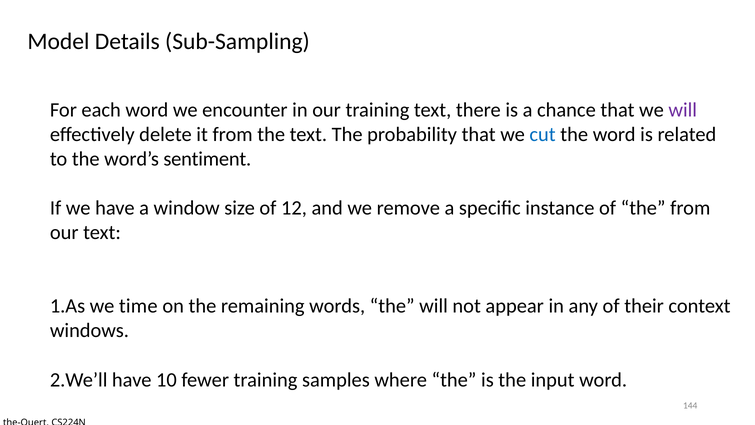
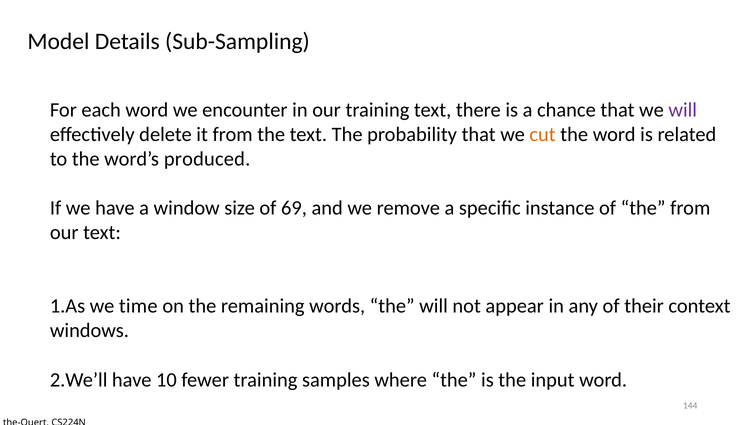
cut colour: blue -> orange (543, 134)
sentiment: sentiment -> produced (207, 159)
12: 12 -> 69 (294, 208)
